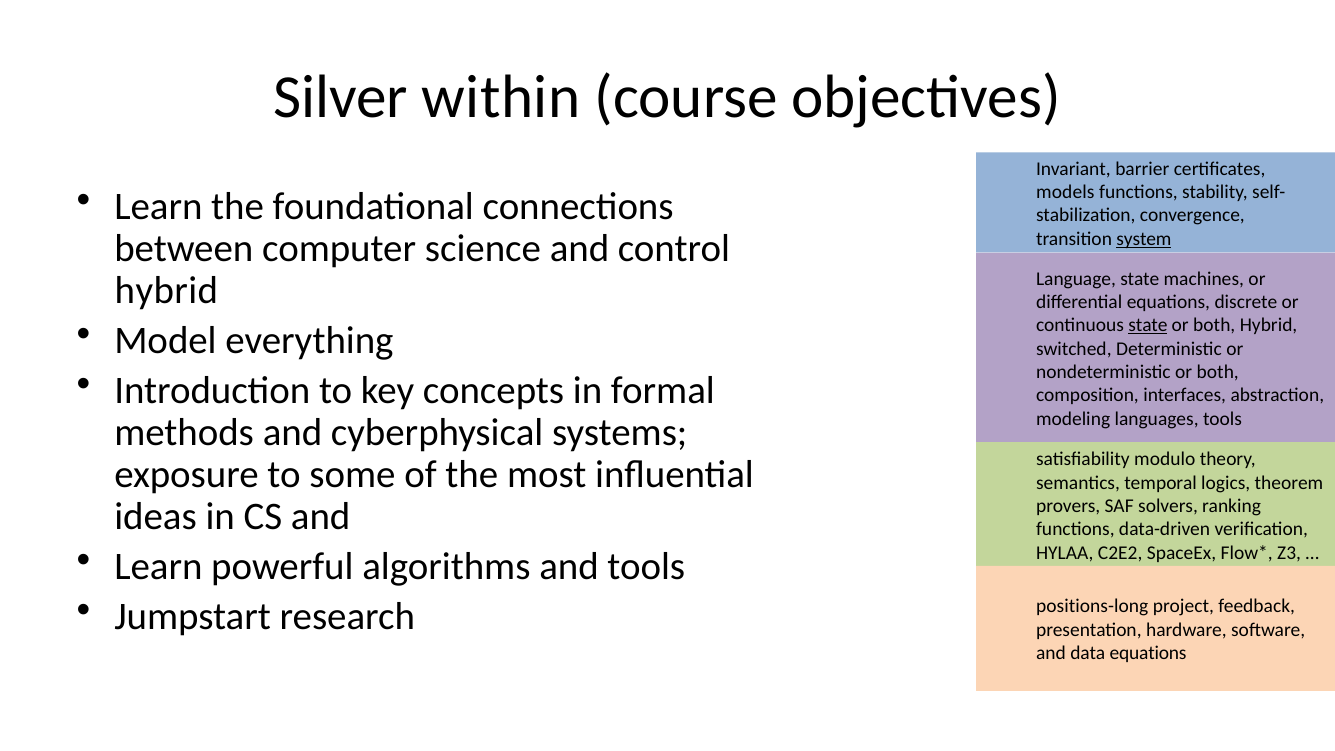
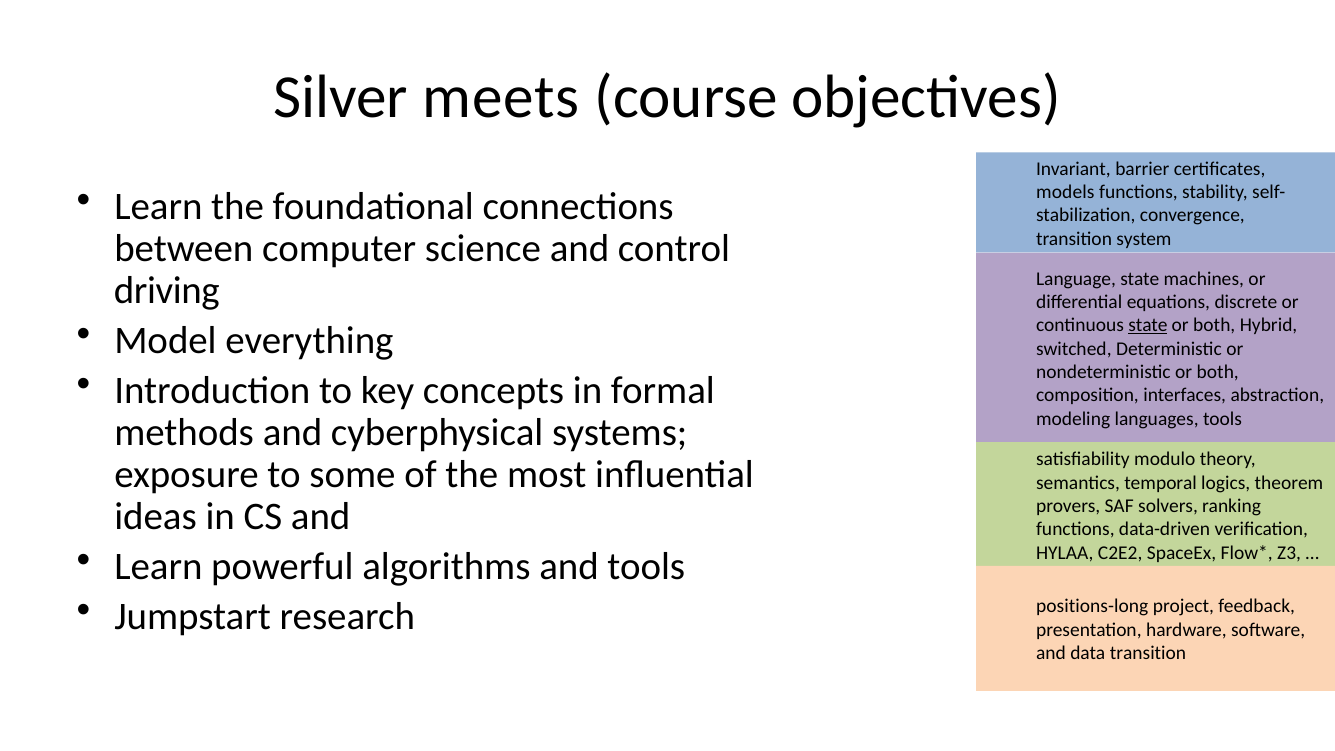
within: within -> meets (501, 97)
system underline: present -> none (1144, 239)
hybrid: hybrid -> driving (167, 290)
data equations: equations -> transition (1148, 653)
